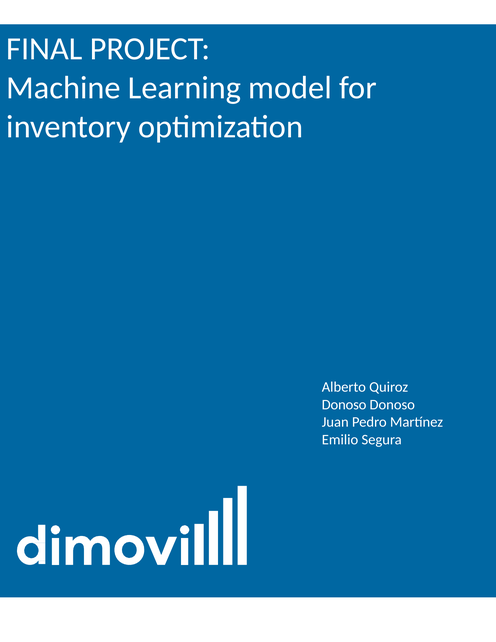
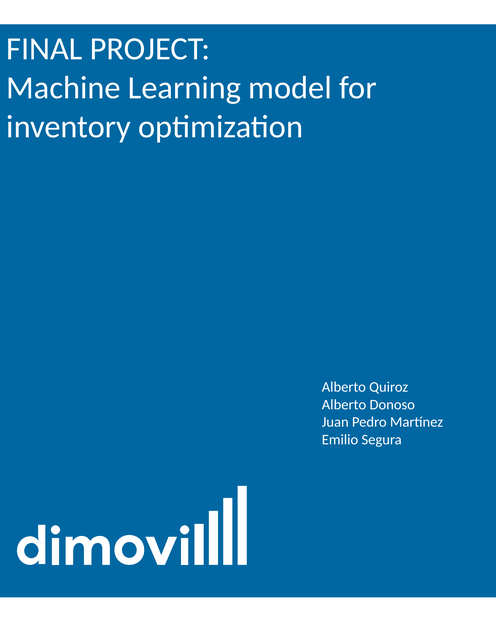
Donoso: Donoso -> Alberto (344, 405)
